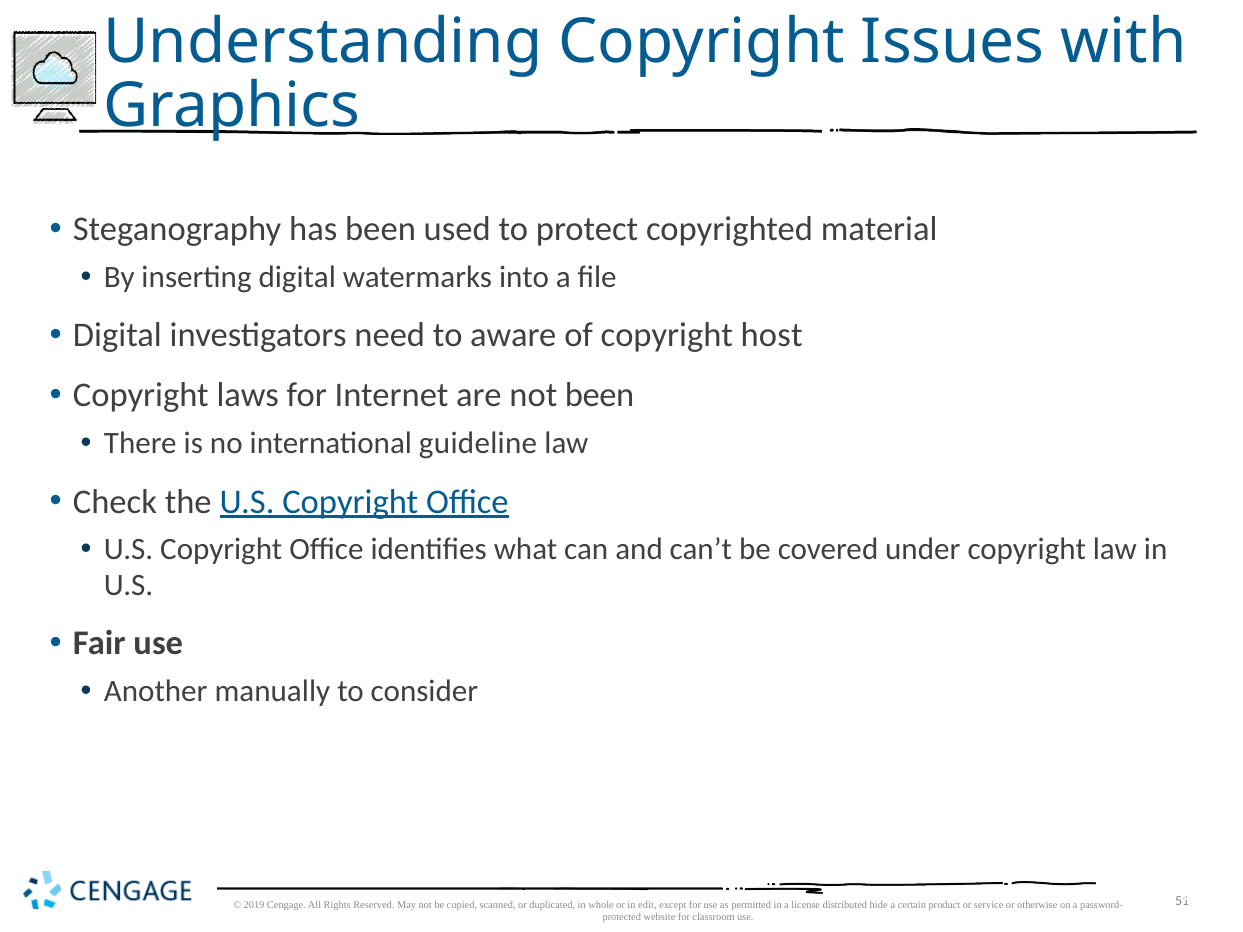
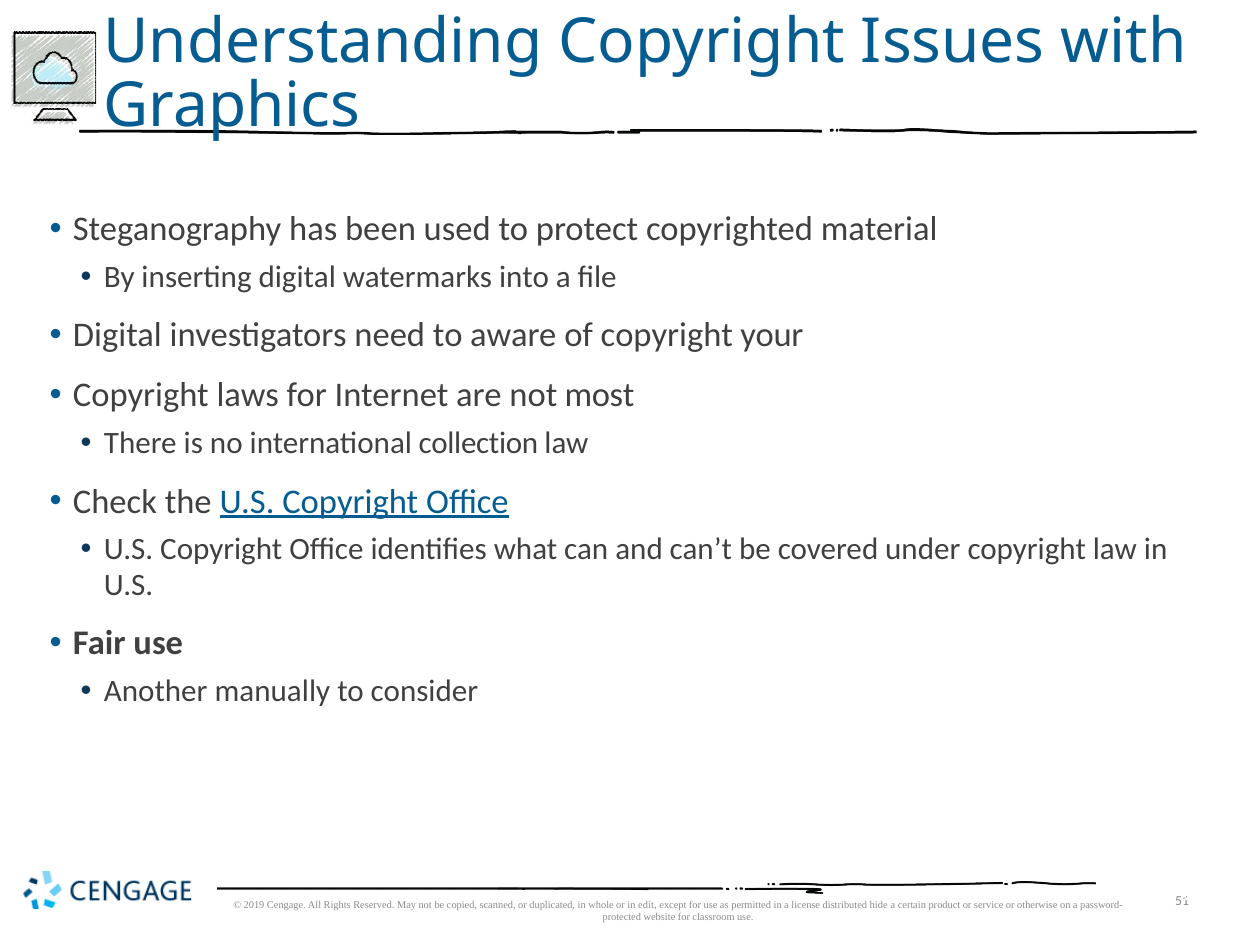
host: host -> your (772, 335)
not been: been -> most (600, 395)
guideline: guideline -> collection (478, 443)
